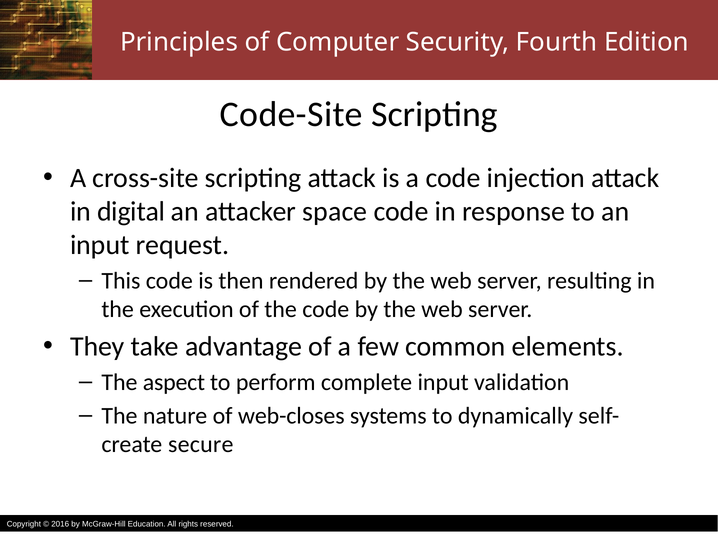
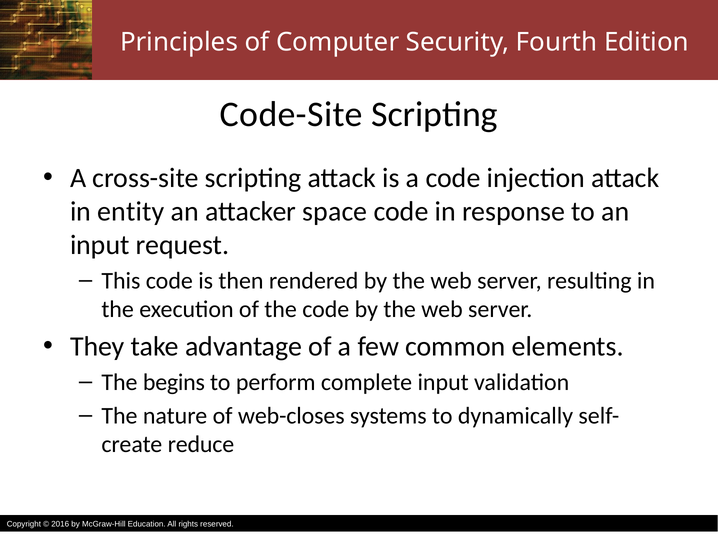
digital: digital -> entity (131, 211)
aspect: aspect -> begins (174, 382)
secure: secure -> reduce (201, 444)
